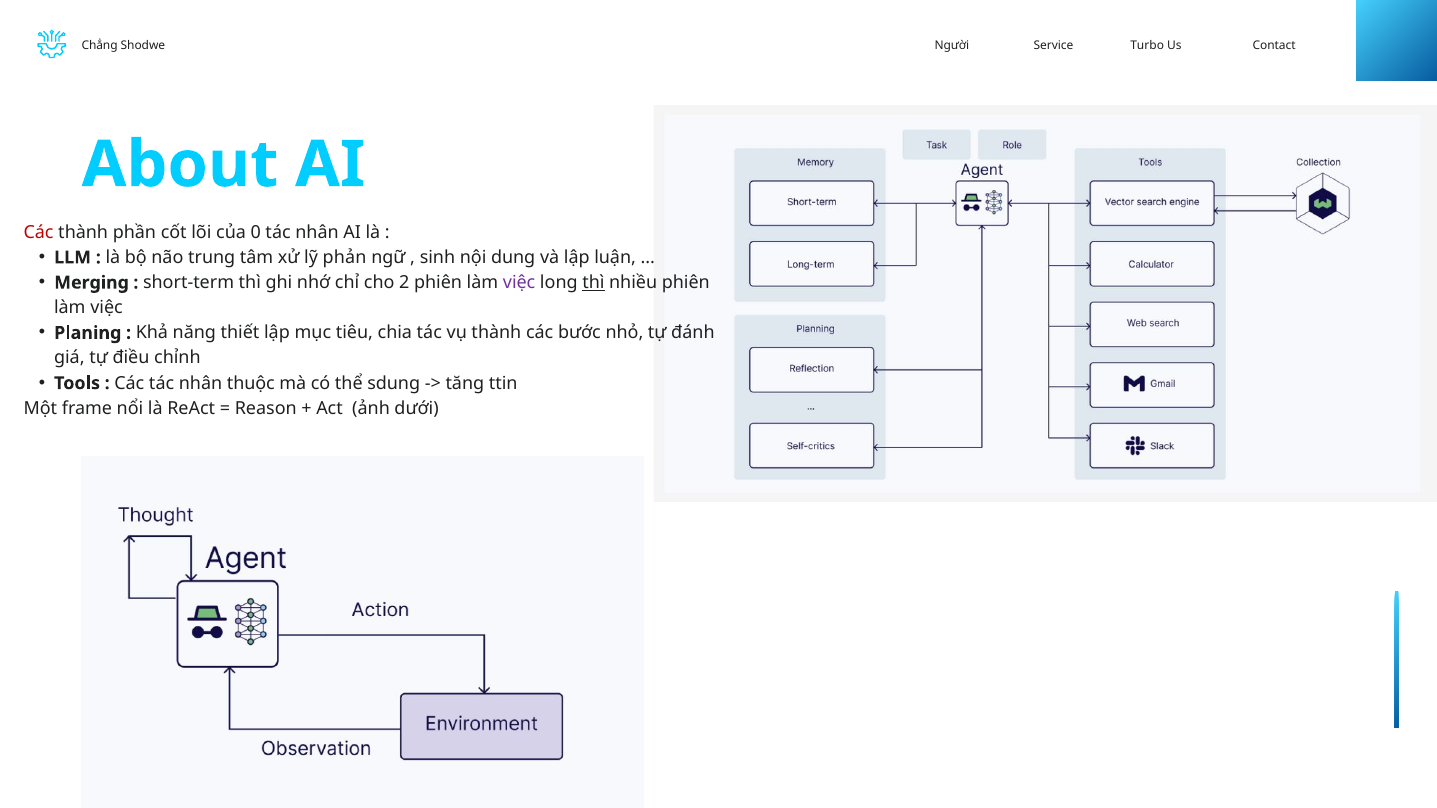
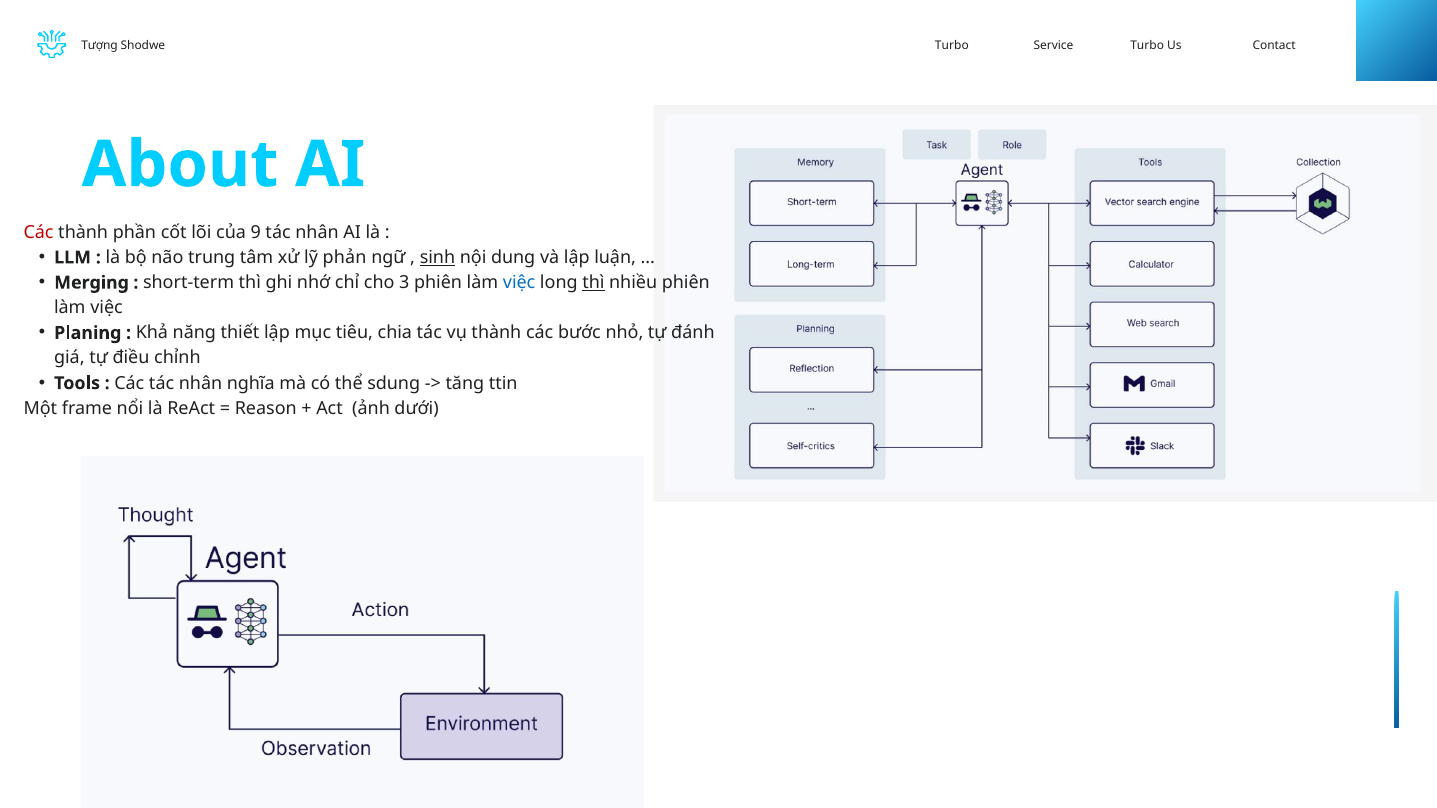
Chẳng: Chẳng -> Tượng (100, 45)
Người: Người -> Turbo (952, 45)
0: 0 -> 9 (256, 232)
sinh underline: none -> present (437, 258)
2: 2 -> 3 (404, 283)
việc colour: purple -> blue (519, 283)
thuộc: thuộc -> nghĩa (251, 383)
